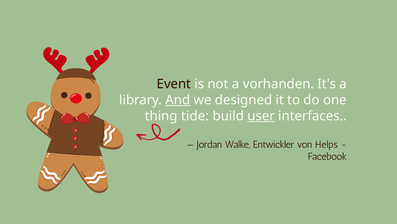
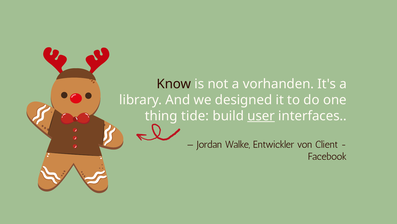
Event: Event -> Know (174, 84)
And underline: present -> none (178, 100)
Helps: Helps -> Client (327, 144)
